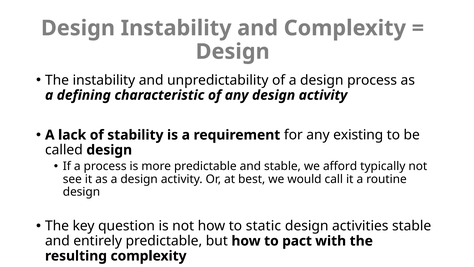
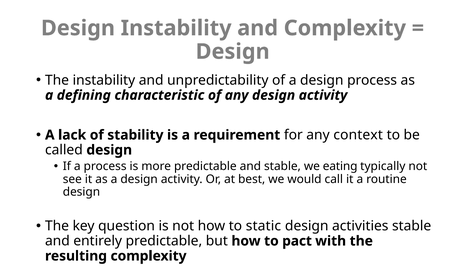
existing: existing -> context (358, 135)
afford: afford -> eating (340, 166)
